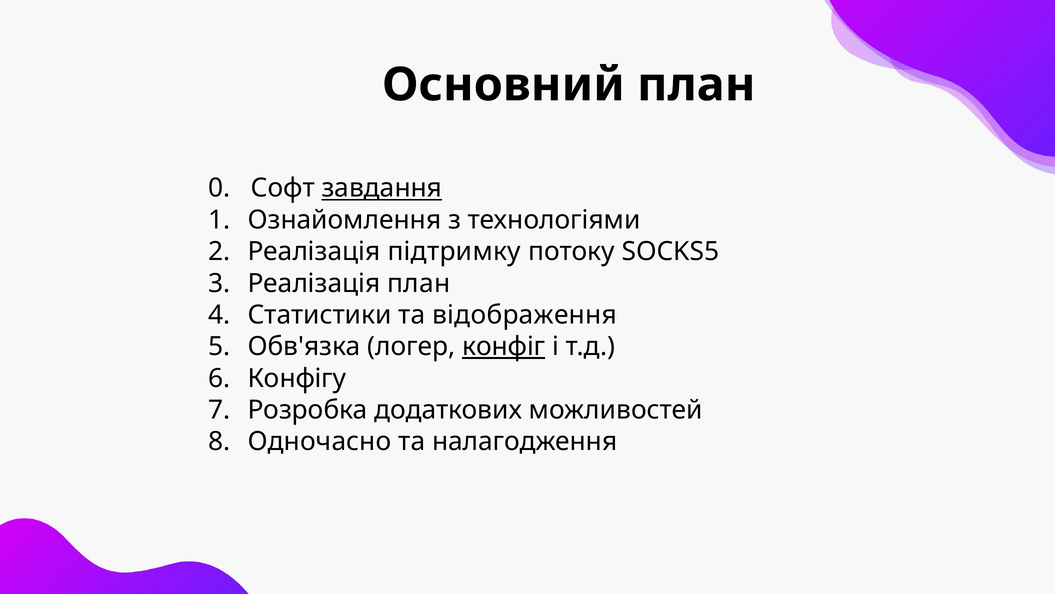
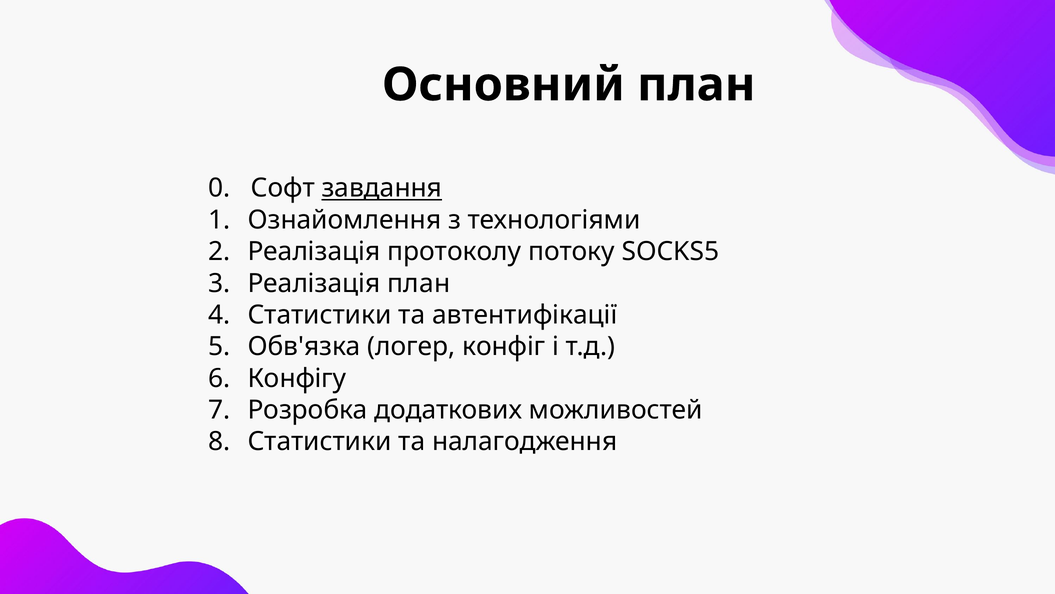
підтримку: підтримку -> протоколу (454, 251)
відображення: відображення -> автентифікації (525, 315)
конфіг underline: present -> none (504, 346)
Одночасно: Одночасно -> Статистики (320, 441)
